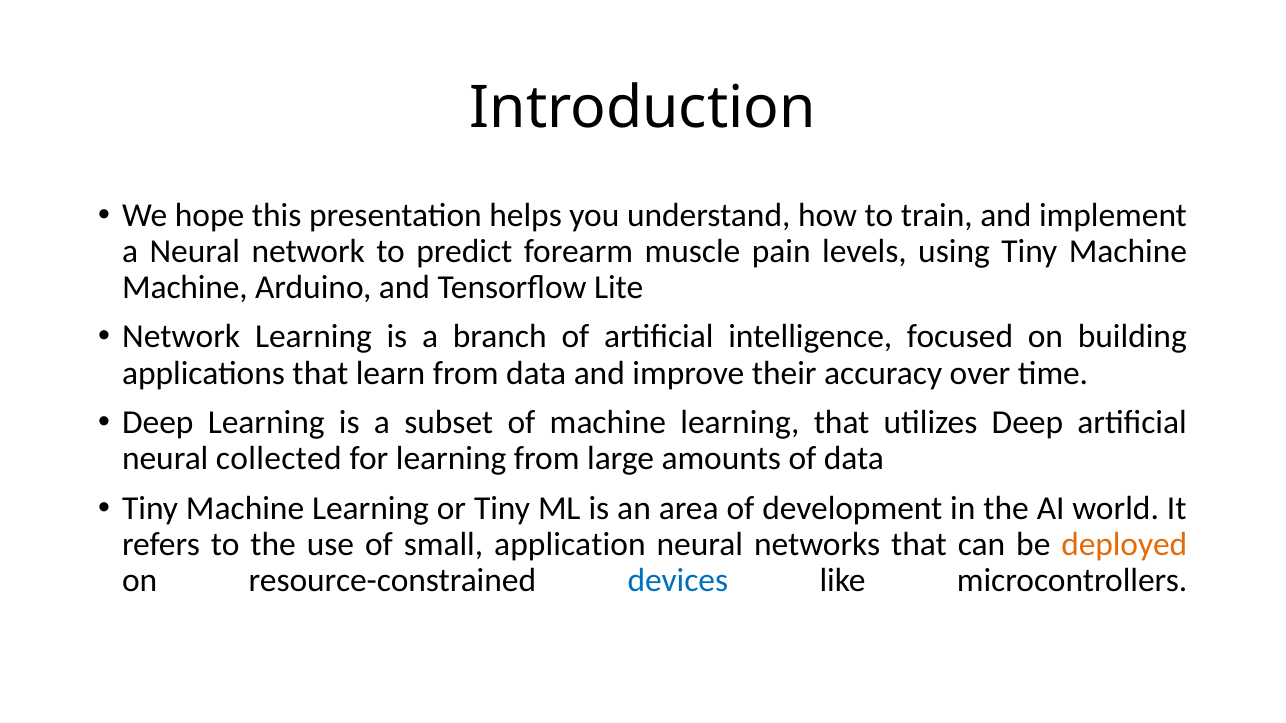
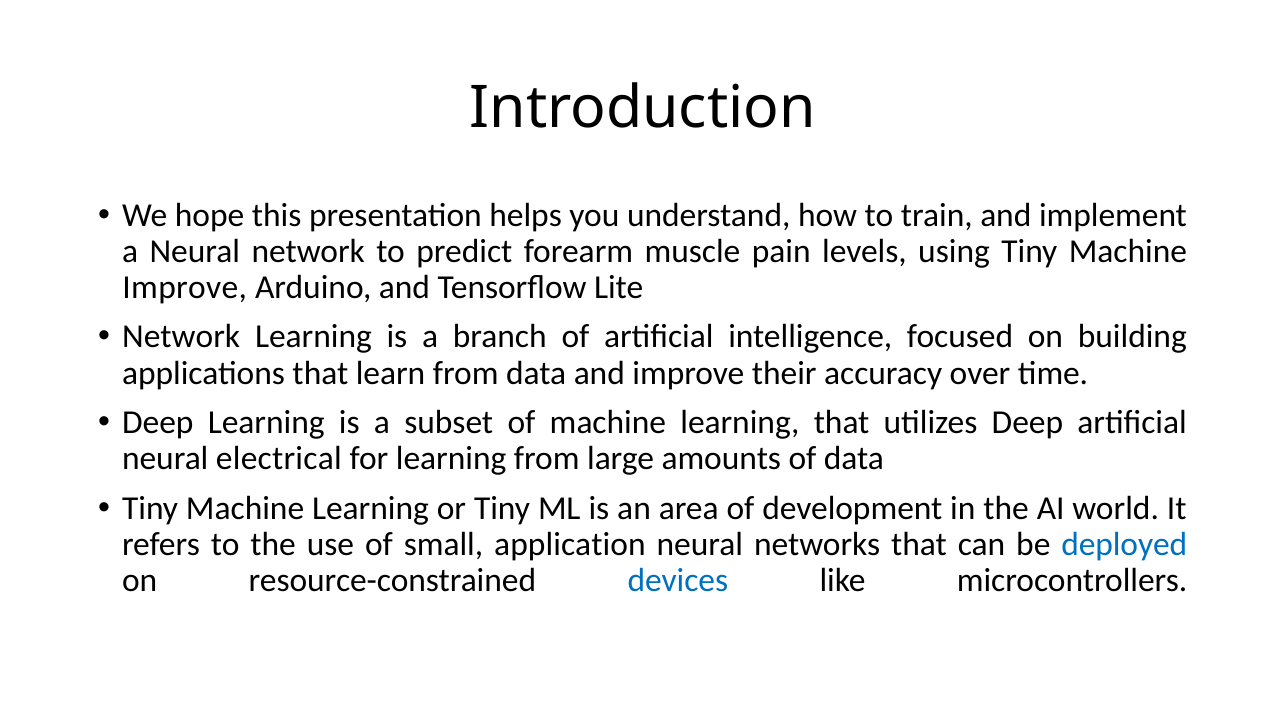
Machine: Machine -> Improve (185, 288)
collected: collected -> electrical (279, 459)
deployed colour: orange -> blue (1124, 545)
